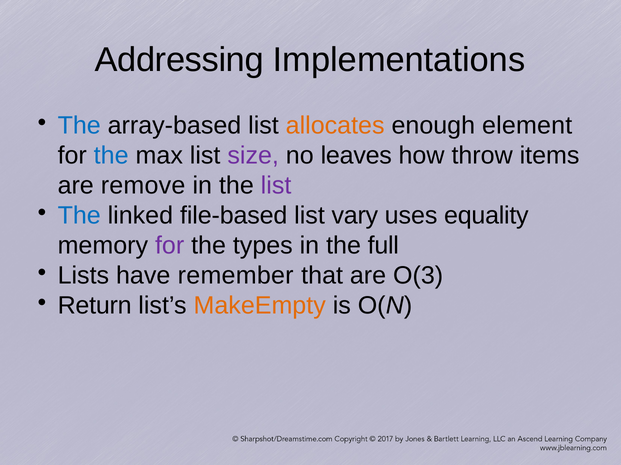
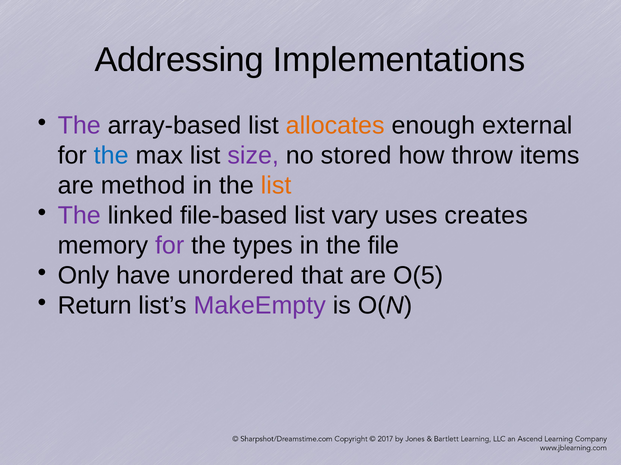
The colour: blue -> purple (79, 126)
element: element -> external (527, 126)
leaves: leaves -> stored (356, 156)
remove: remove -> method (143, 186)
list colour: purple -> orange (276, 186)
The colour: blue -> purple (79, 216)
equality: equality -> creates (486, 216)
full: full -> file (383, 246)
Lists: Lists -> Only (83, 276)
remember: remember -> unordered (236, 276)
O(3: O(3 -> O(5 (418, 276)
MakeEmpty colour: orange -> purple (260, 306)
